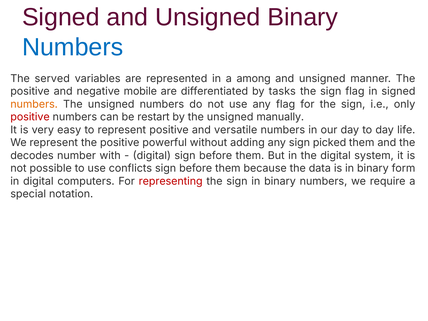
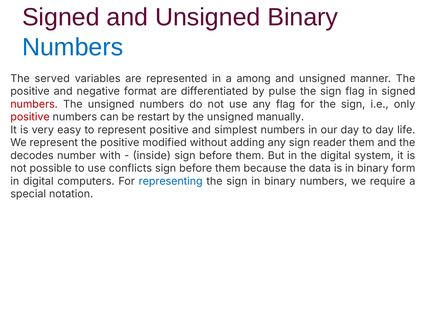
mobile: mobile -> format (140, 91)
tasks: tasks -> pulse (282, 91)
numbers colour: orange -> red (34, 104)
versatile: versatile -> simplest (236, 130)
powerful: powerful -> modified (165, 143)
picked: picked -> reader (330, 143)
digital: digital -> inside (152, 156)
representing colour: red -> blue (171, 181)
